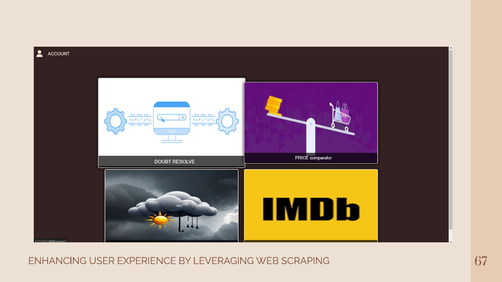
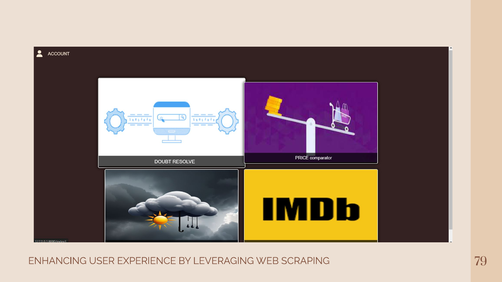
67: 67 -> 79 (481, 262)
